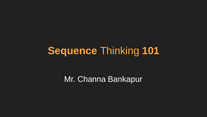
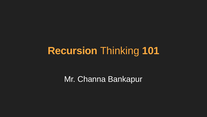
Sequence: Sequence -> Recursion (73, 51)
